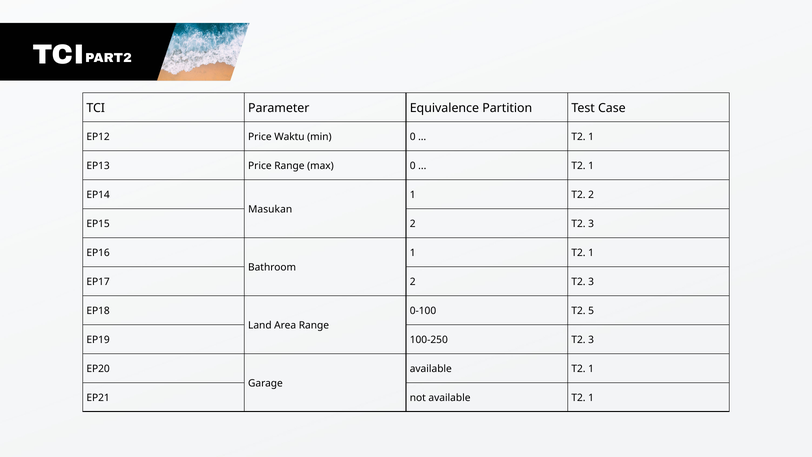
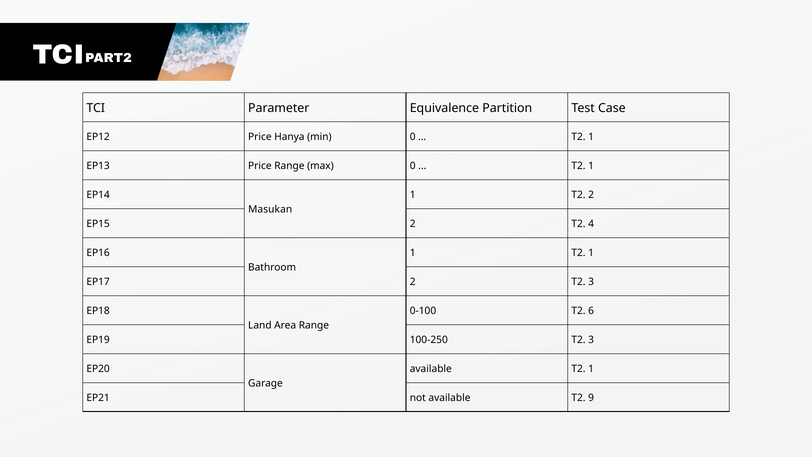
Waktu: Waktu -> Hanya (289, 137)
EP15 2 T2 3: 3 -> 4 (591, 224)
5: 5 -> 6 (591, 311)
not available T2 1: 1 -> 9 (591, 398)
